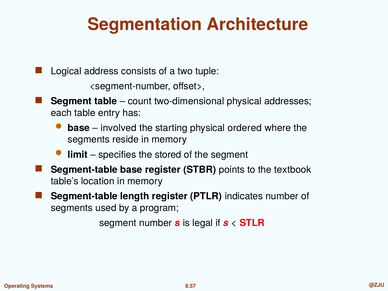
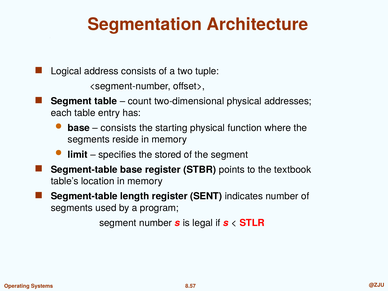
involved: involved -> consists (119, 128)
ordered: ordered -> function (245, 128)
PTLR: PTLR -> SENT (206, 196)
